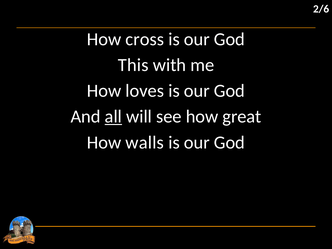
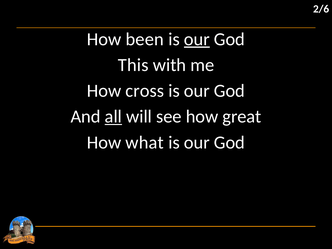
cross: cross -> been (145, 39)
our underline: none -> present (197, 39)
loves: loves -> cross (145, 91)
walls: walls -> what (145, 142)
